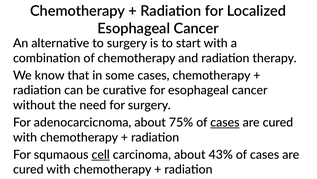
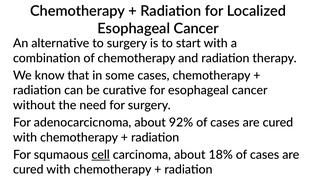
75%: 75% -> 92% (181, 122)
cases underline: present -> none (225, 122)
43%: 43% -> 18% (221, 154)
